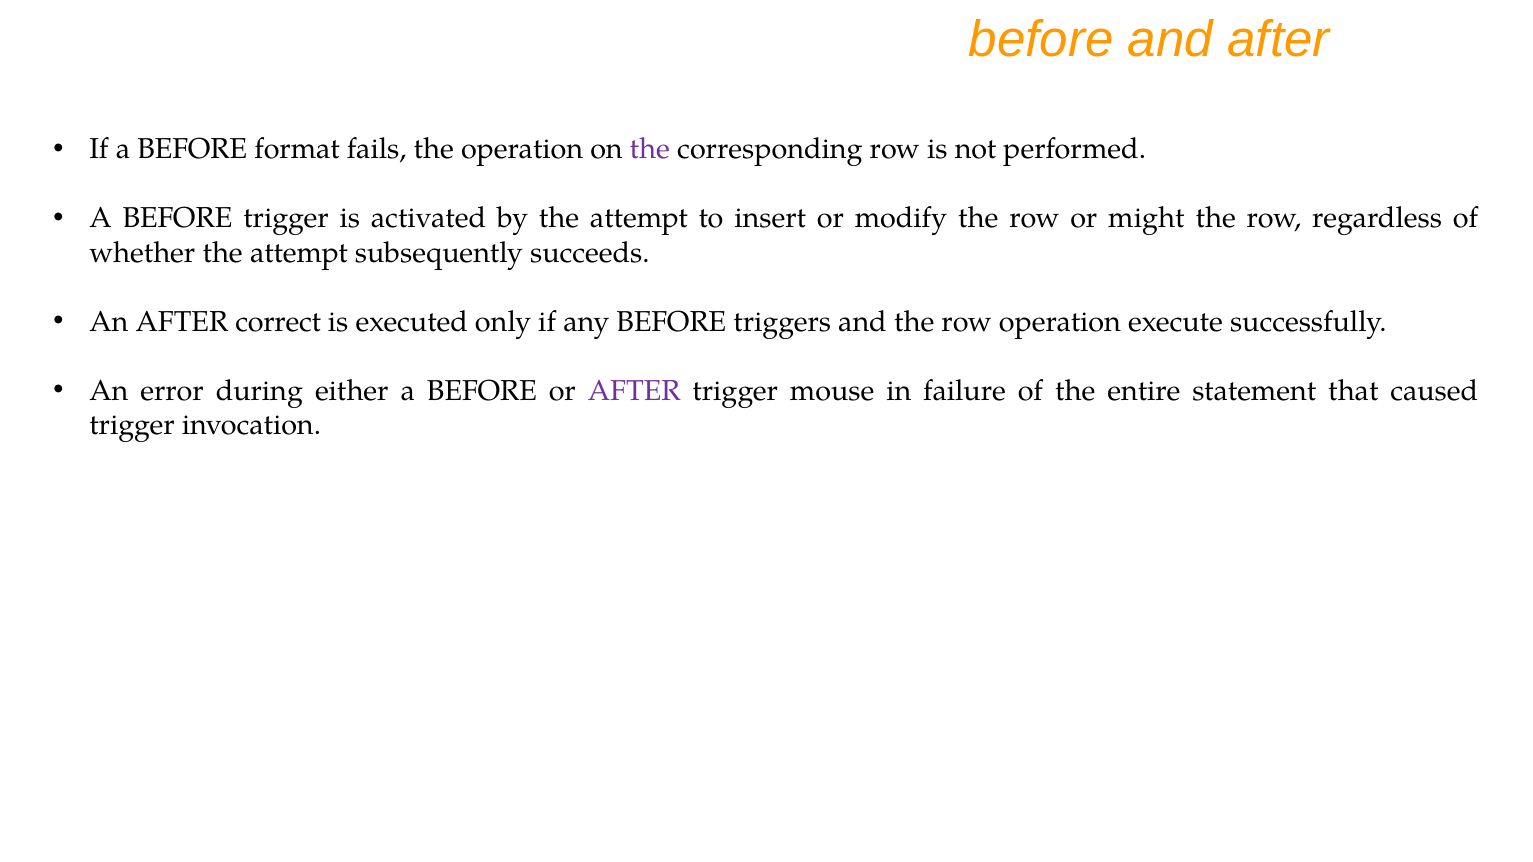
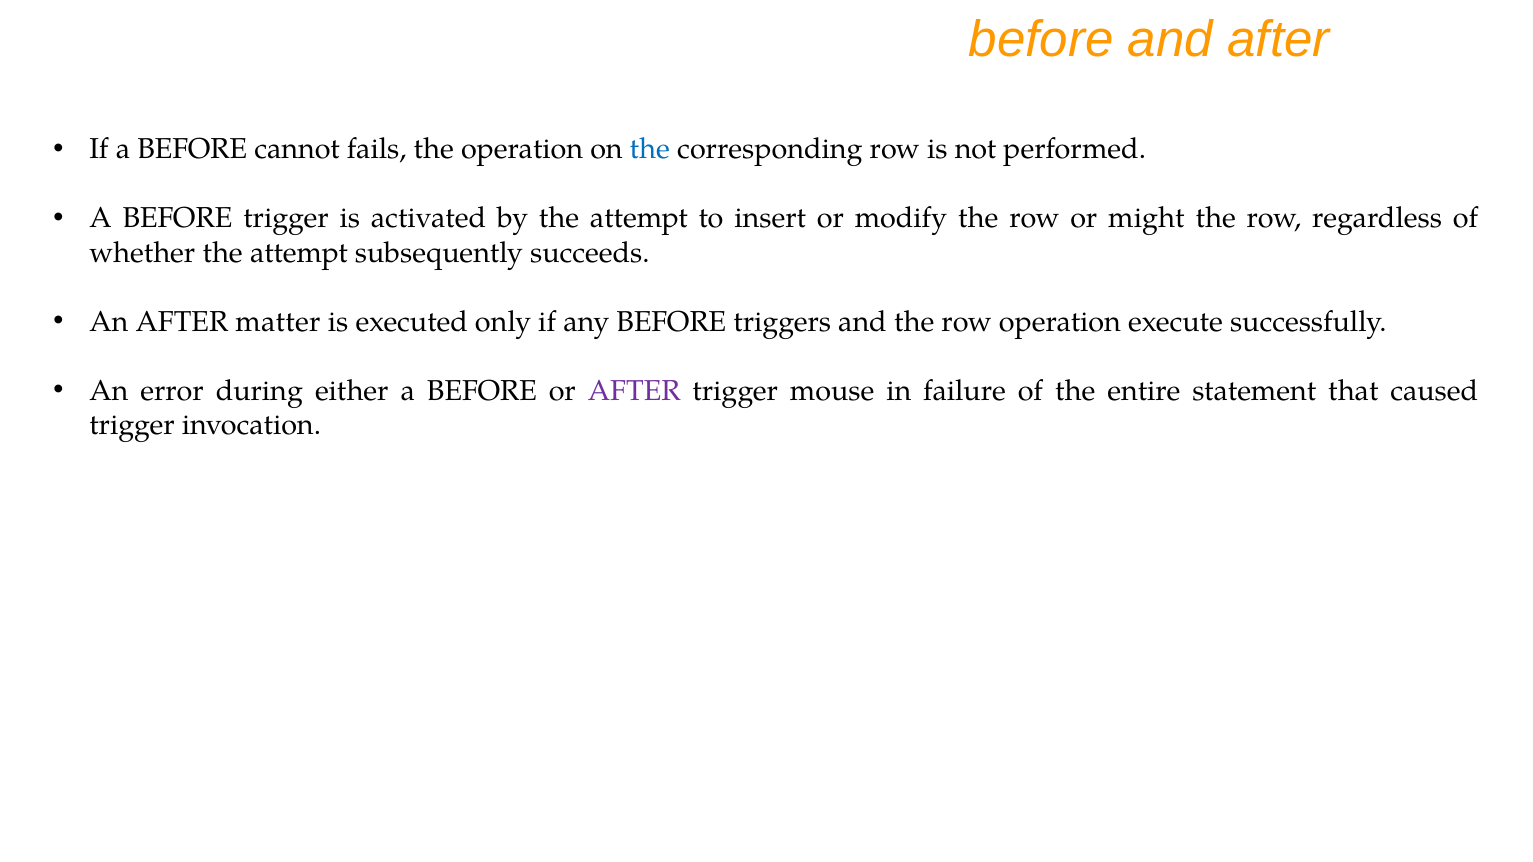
format: format -> cannot (297, 149)
the colour: purple -> blue (650, 149)
correct: correct -> matter (278, 322)
